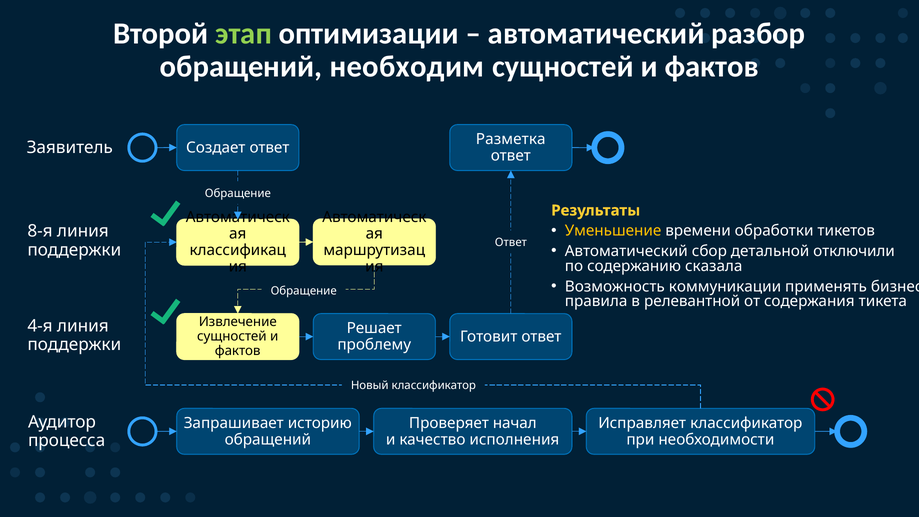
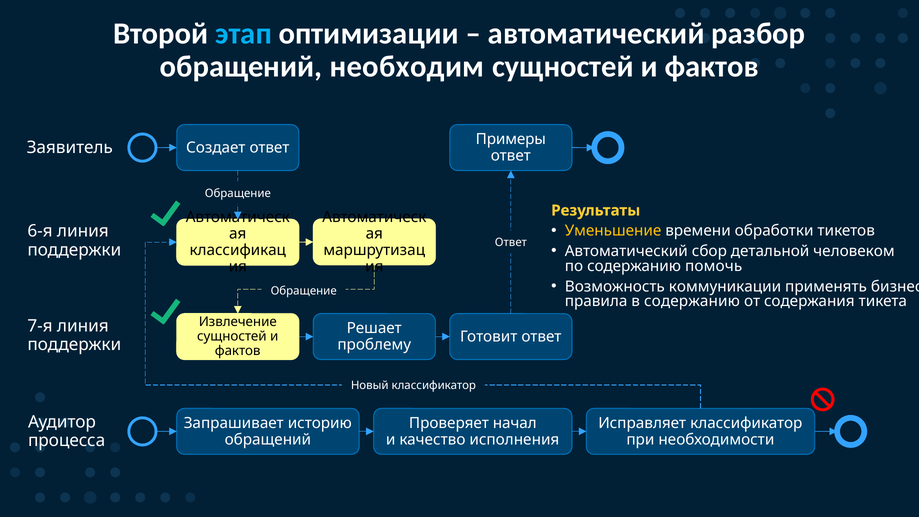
этап colour: light green -> light blue (244, 34)
Разметка: Разметка -> Примеры (511, 139)
8-я: 8-я -> 6-я (40, 231)
отключили: отключили -> человеком (854, 251)
сказала: сказала -> помочь (714, 266)
в релевантной: релевантной -> содержанию (692, 301)
4-я: 4-я -> 7-я (40, 326)
